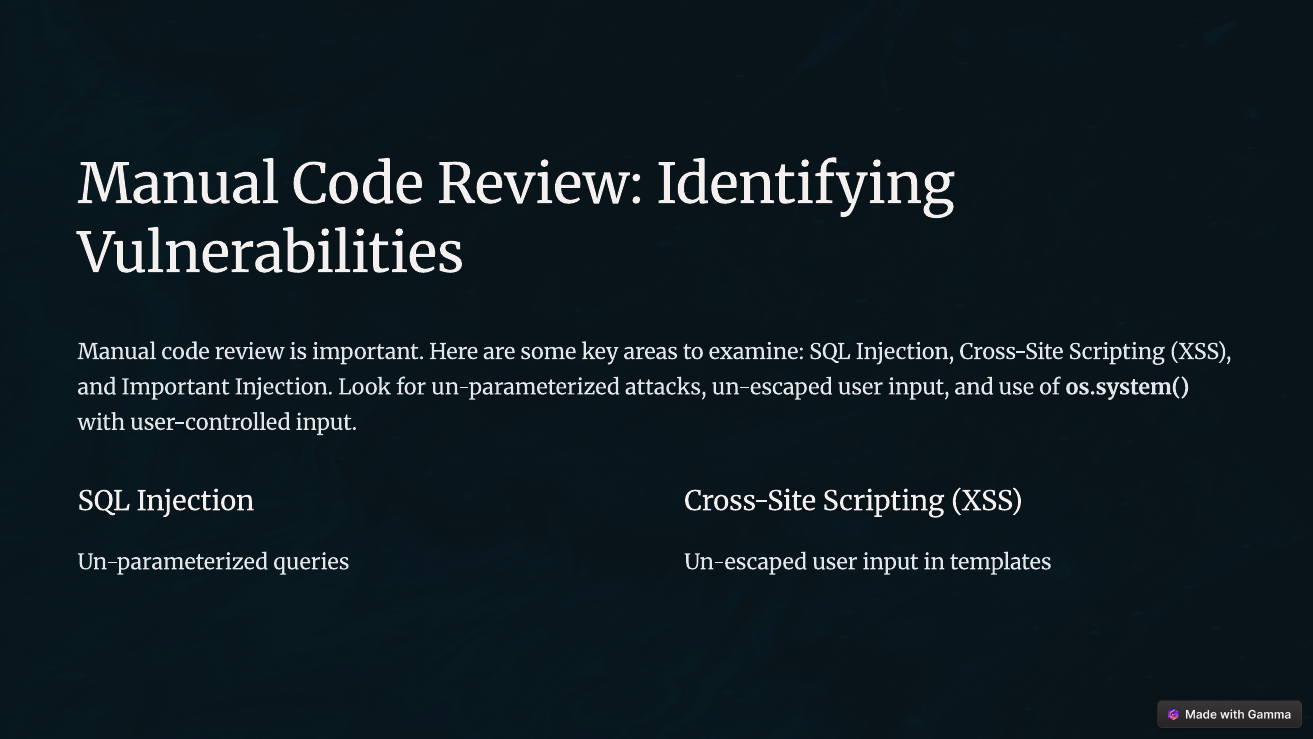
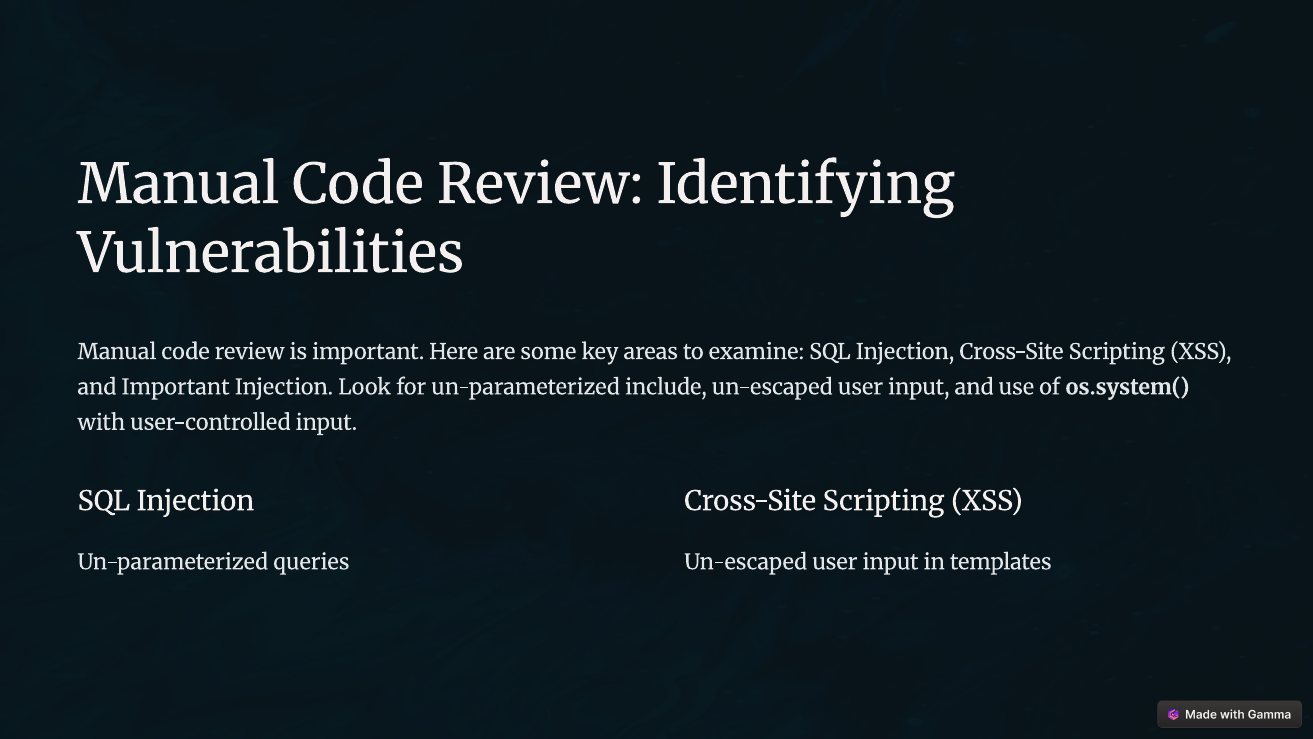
attacks: attacks -> include (666, 387)
